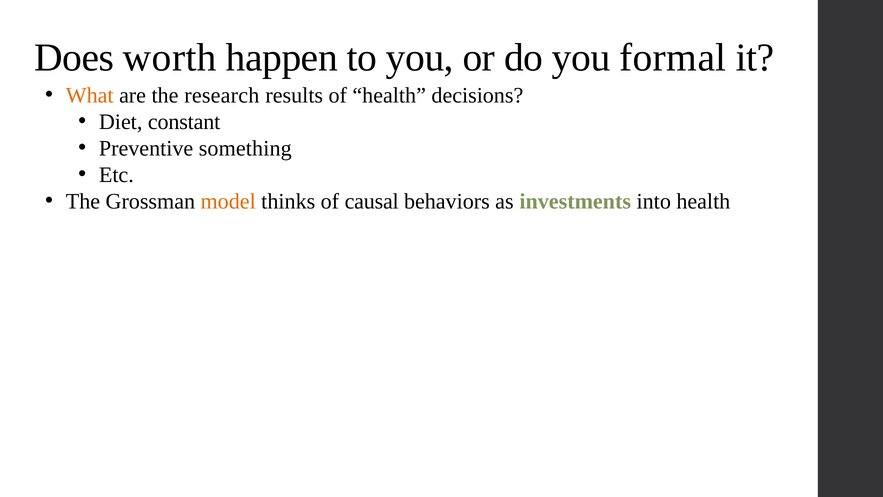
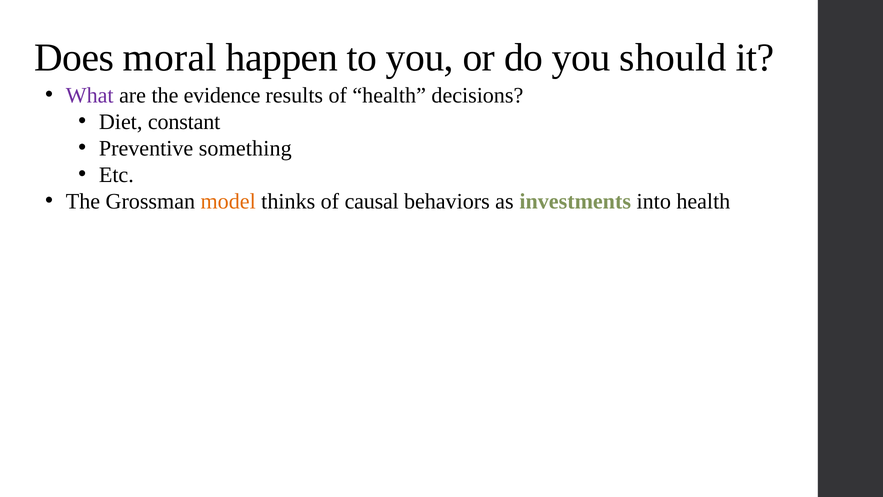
worth: worth -> moral (170, 58)
formal: formal -> should (673, 58)
What colour: orange -> purple (90, 95)
research: research -> evidence (222, 95)
